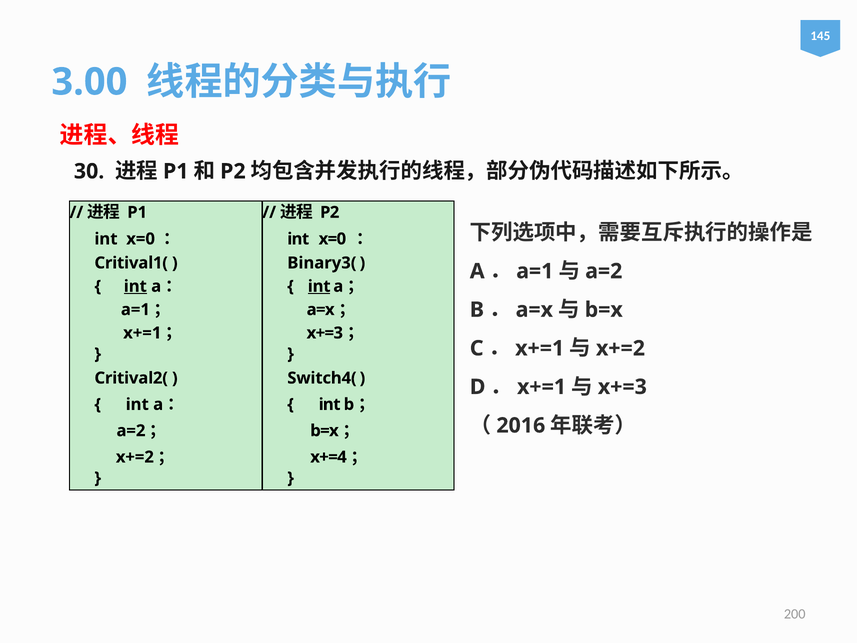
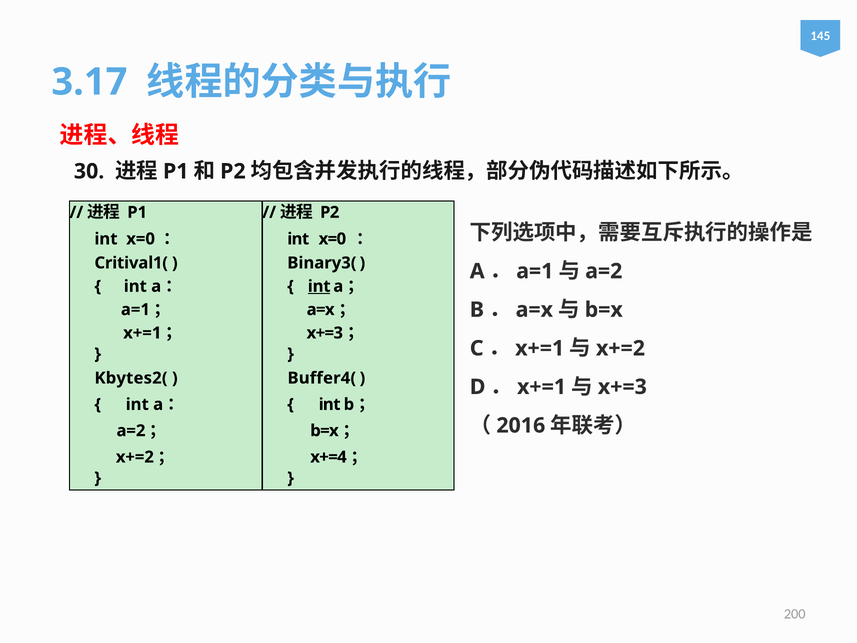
3.00: 3.00 -> 3.17 (89, 82)
int underline: present -> none (135, 286)
Critival2(: Critival2( -> Kbytes2( (131, 378)
Switch4(: Switch4( -> Buffer4( (322, 378)
